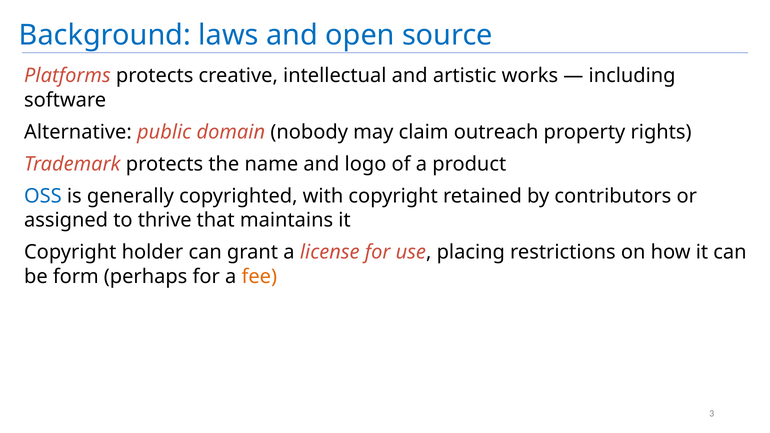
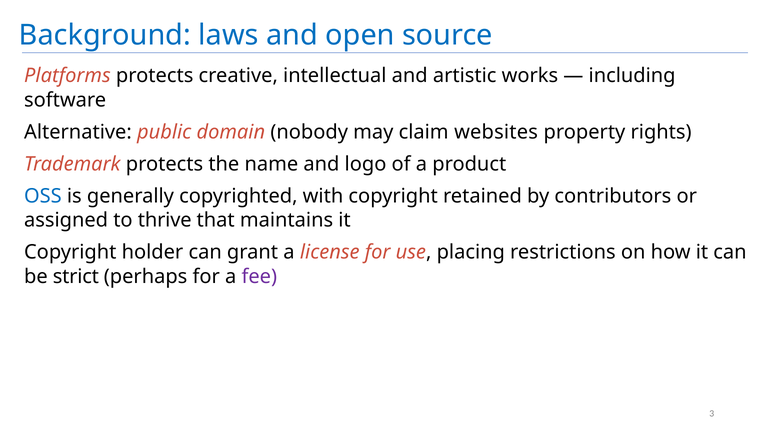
outreach: outreach -> websites (496, 132)
form: form -> strict (76, 276)
fee colour: orange -> purple (259, 276)
